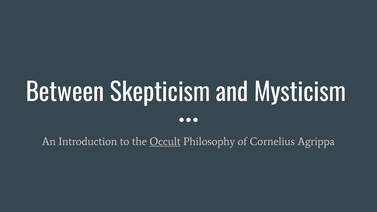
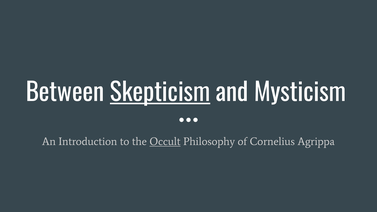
Skepticism underline: none -> present (160, 93)
